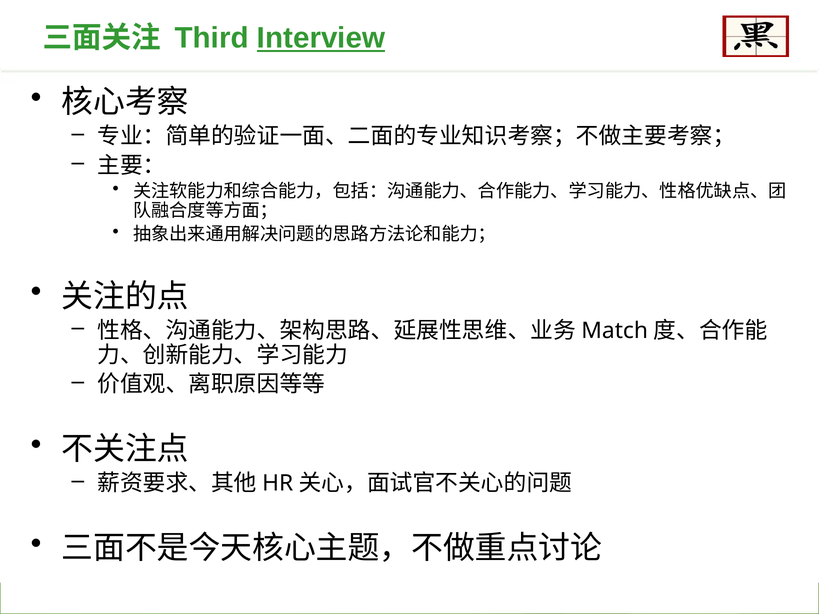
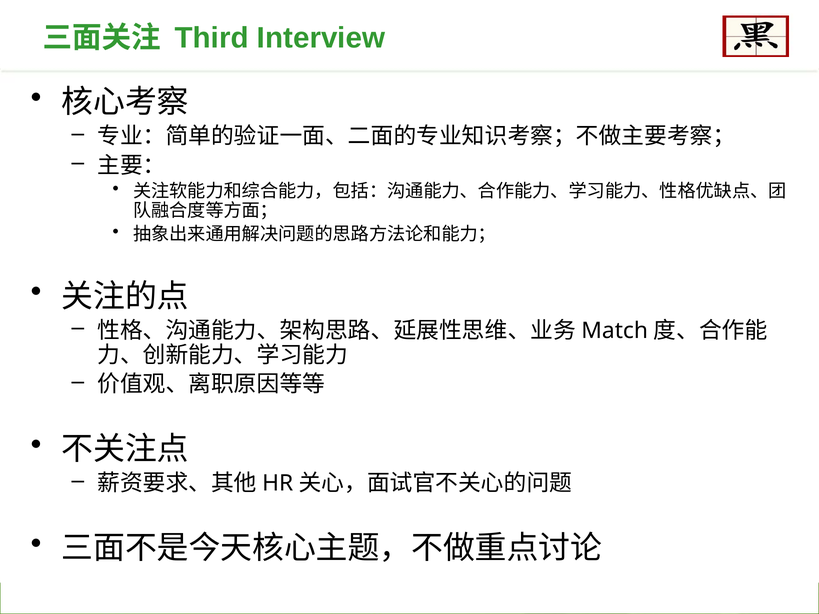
Interview underline: present -> none (321, 38)
